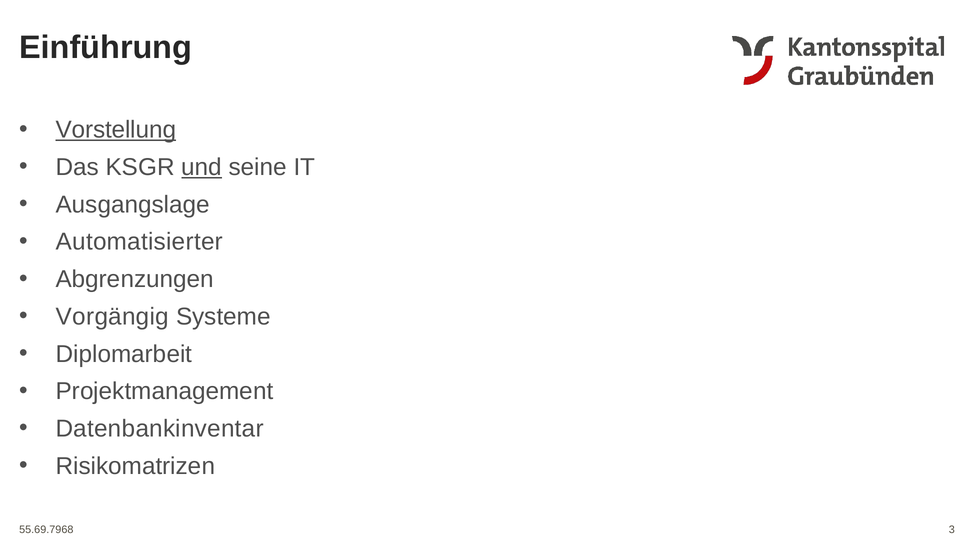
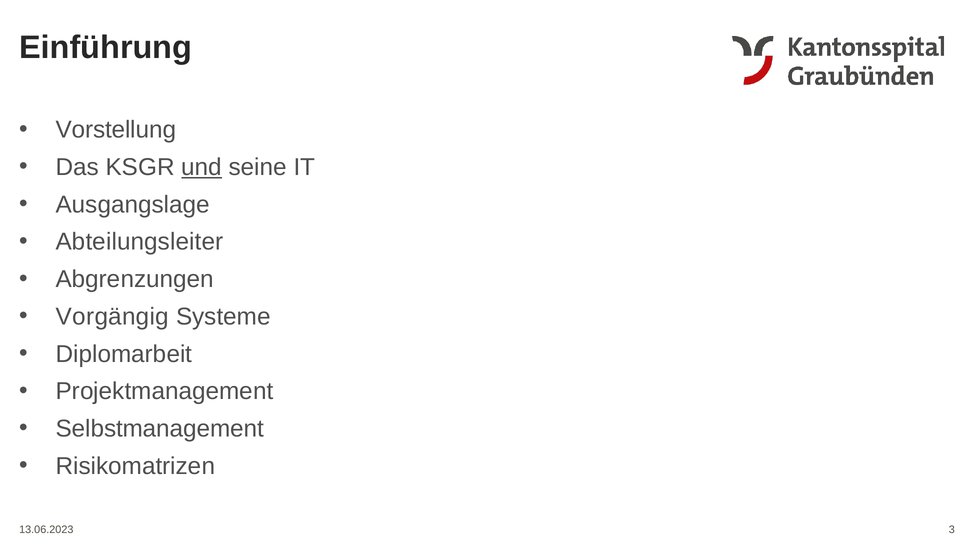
Vorstellung underline: present -> none (116, 130)
Automatisierter: Automatisierter -> Abteilungsleiter (139, 242)
Datenbankinventar: Datenbankinventar -> Selbstmanagement (160, 429)
55.69.7968: 55.69.7968 -> 13.06.2023 (46, 530)
